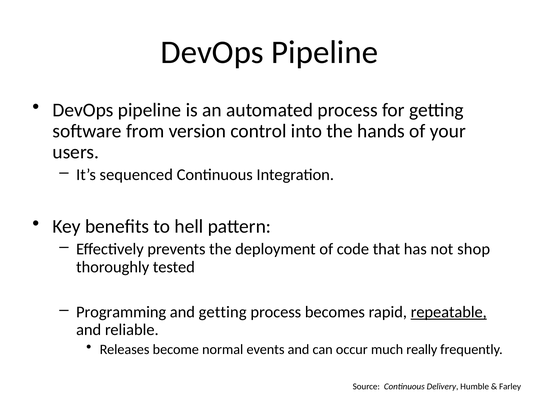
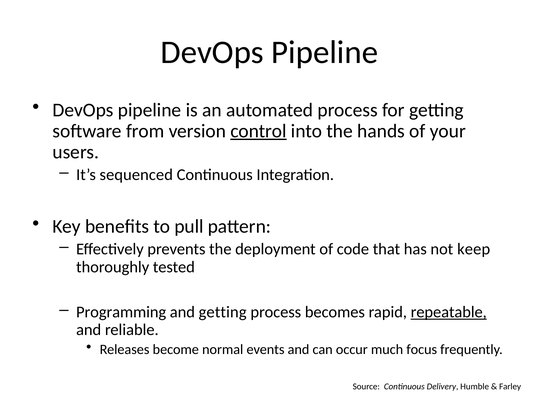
control underline: none -> present (258, 131)
hell: hell -> pull (189, 227)
shop: shop -> keep (474, 249)
really: really -> focus (422, 350)
